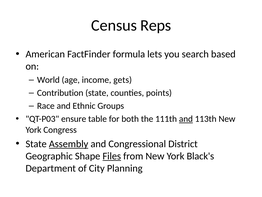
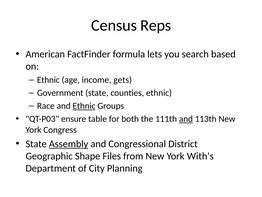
World: World -> Ethnic (48, 80)
Contribution: Contribution -> Government (60, 93)
counties points: points -> ethnic (159, 93)
Ethnic underline: none -> present (84, 106)
Files underline: present -> none (112, 156)
Black's: Black's -> With's (200, 156)
